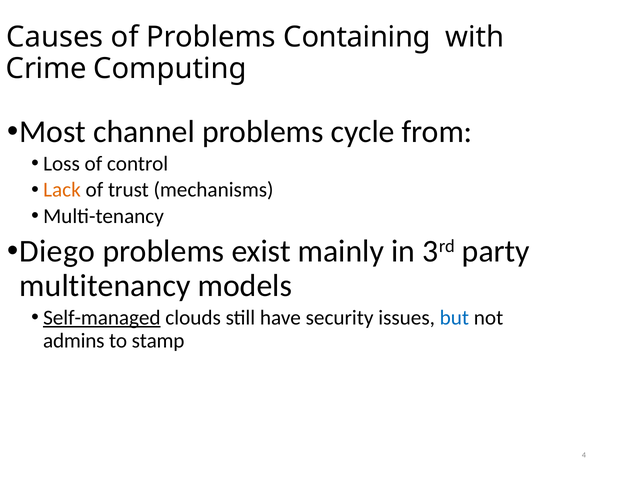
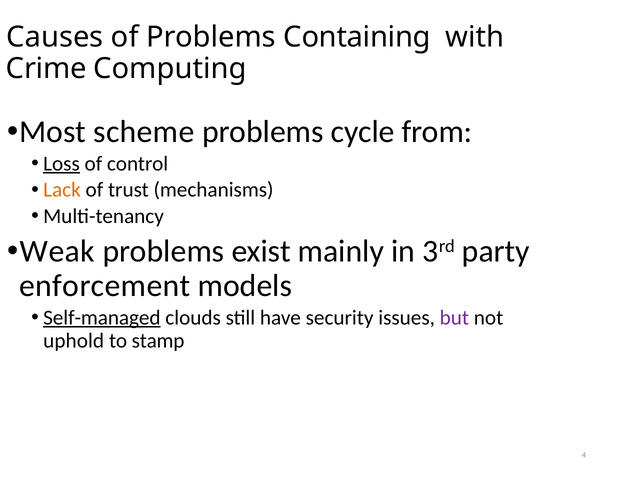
channel: channel -> scheme (144, 132)
Loss underline: none -> present (61, 164)
Diego: Diego -> Weak (57, 251)
multitenancy: multitenancy -> enforcement (105, 286)
but colour: blue -> purple (454, 318)
admins: admins -> uphold (74, 341)
